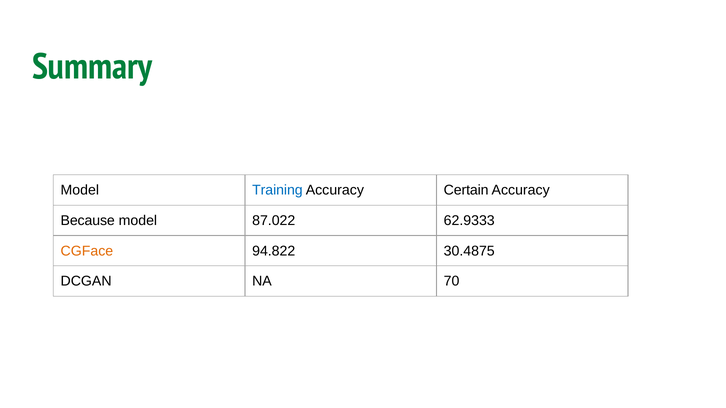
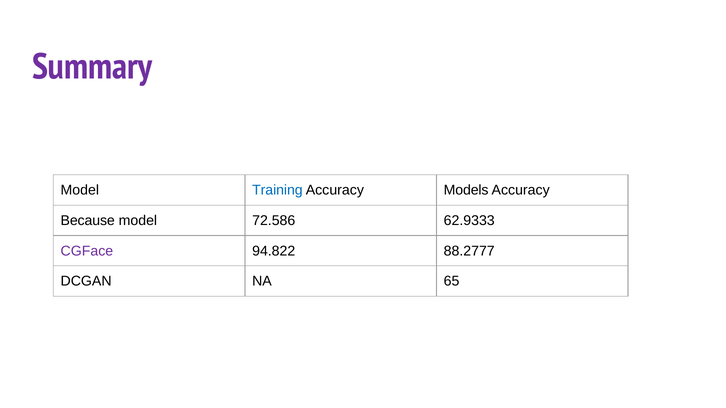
Summary colour: green -> purple (92, 67)
Certain: Certain -> Models (466, 190)
87.022: 87.022 -> 72.586 (274, 221)
CGFace colour: orange -> purple (87, 251)
30.4875: 30.4875 -> 88.2777 (469, 251)
70: 70 -> 65 (452, 282)
